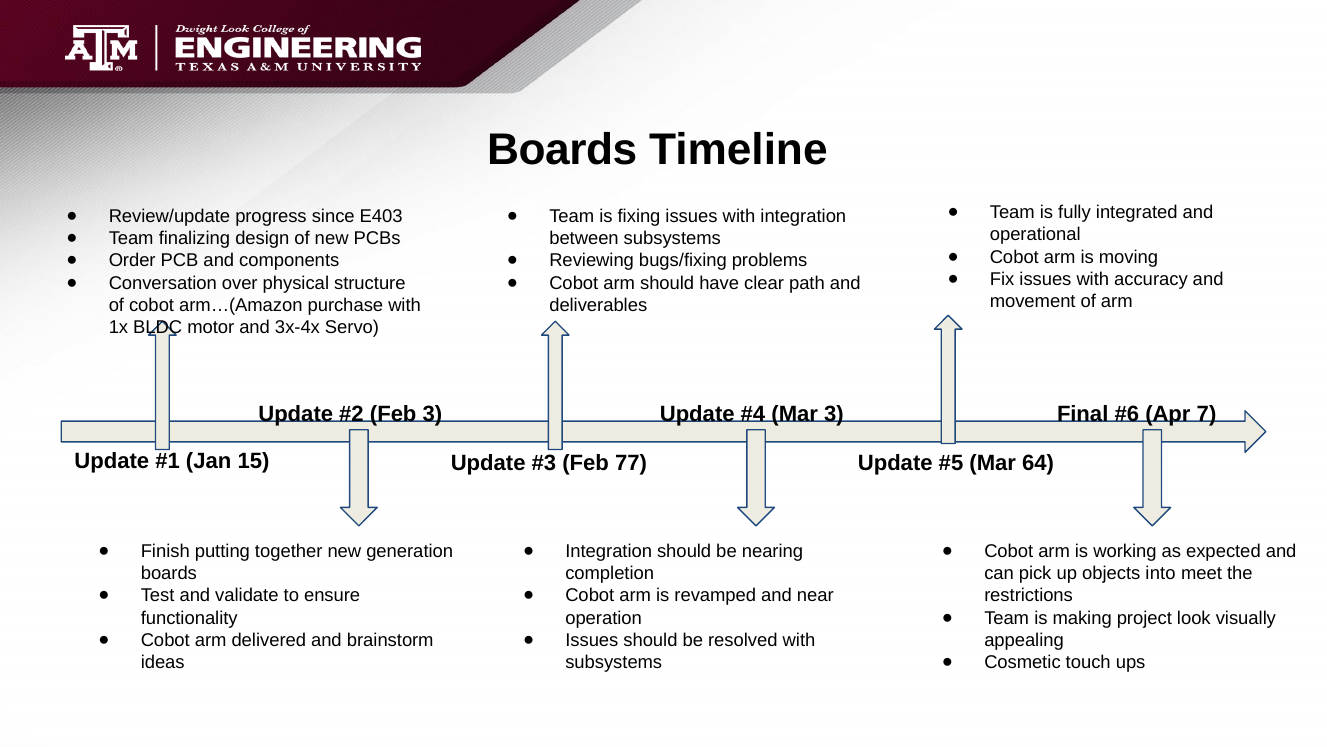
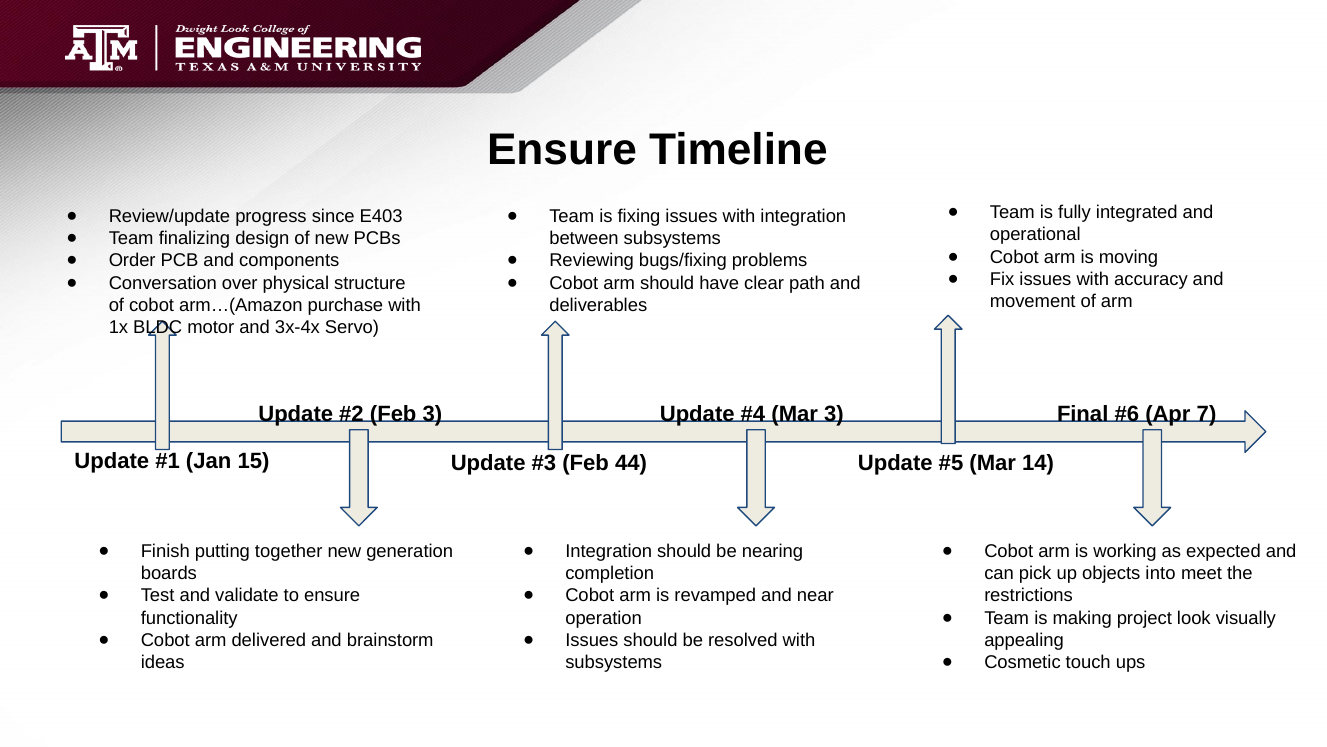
Boards: Boards -> Ensure (562, 150)
77: 77 -> 44 (631, 463)
64: 64 -> 14 (1038, 463)
